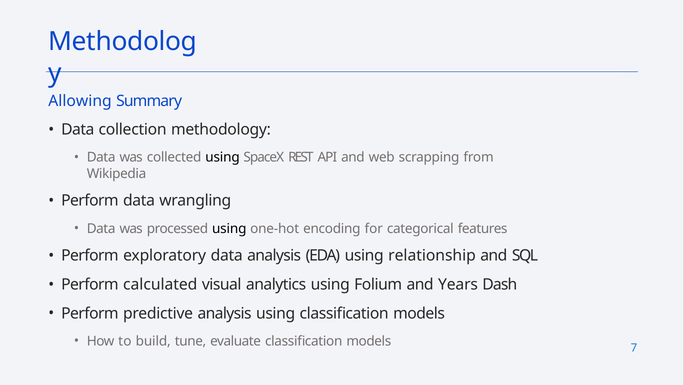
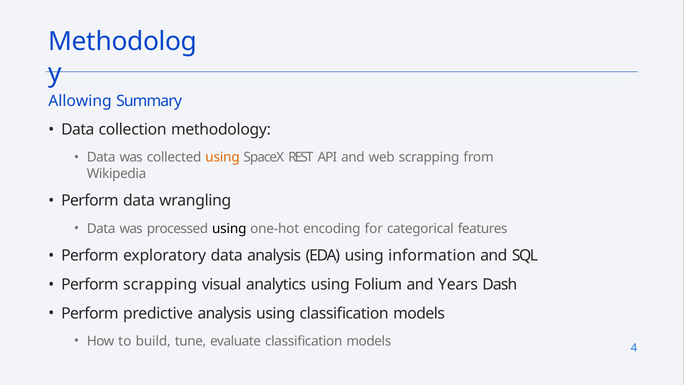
using colour: black -> orange (223, 157)
relationship: relationship -> information (432, 255)
Perform calculated: calculated -> scrapping (160, 285)
7: 7 -> 4 (634, 348)
